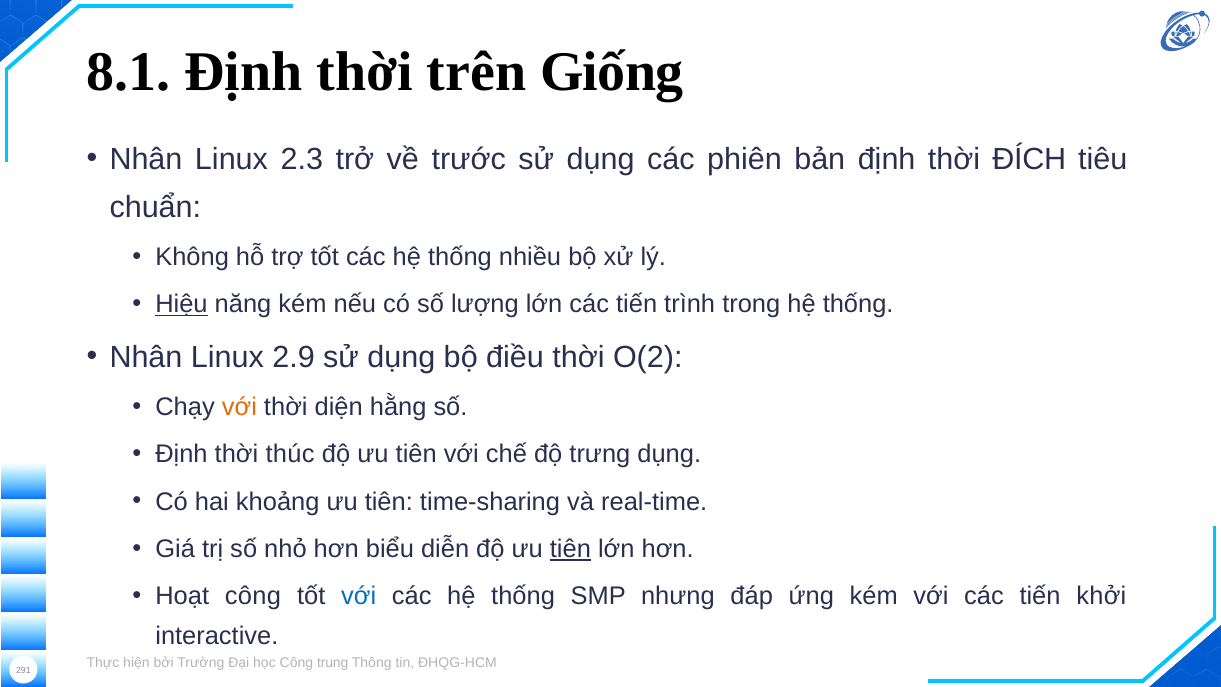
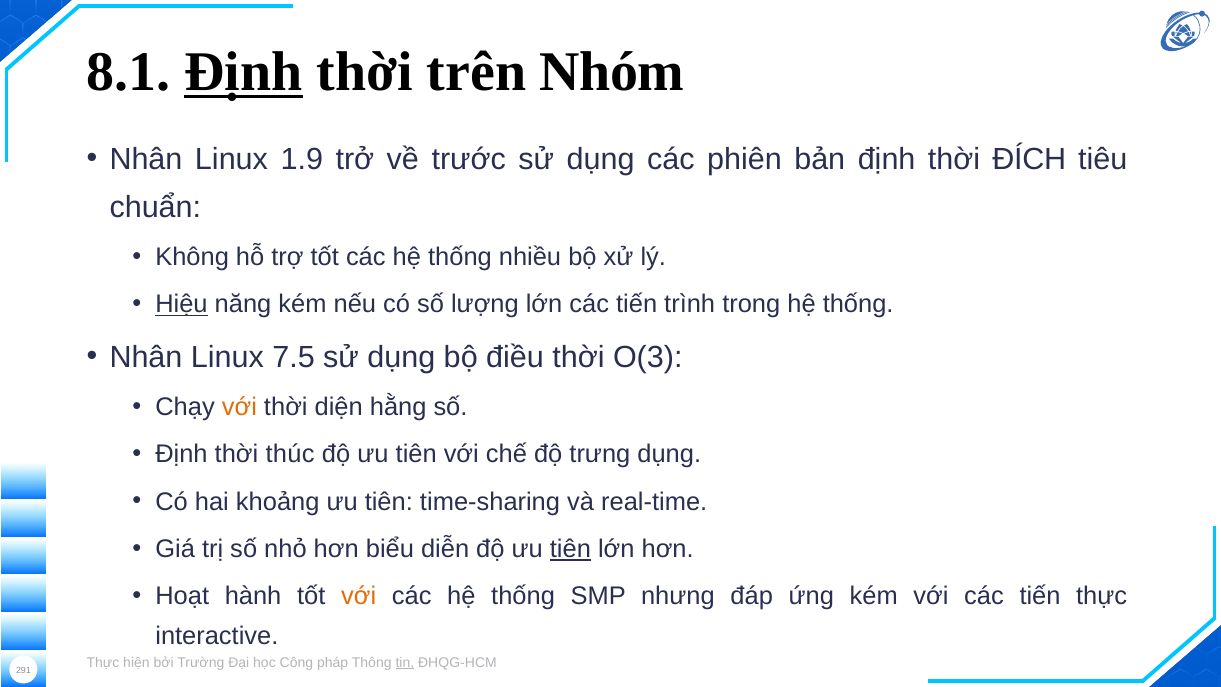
Định underline: none -> present (244, 72)
Giống: Giống -> Nhóm (612, 72)
2.3: 2.3 -> 1.9 (302, 160)
2.9: 2.9 -> 7.5 (294, 357)
O(2: O(2 -> O(3 (648, 357)
Hoạt công: công -> hành (253, 596)
với colour: blue -> orange (359, 596)
tiến khởi: khởi -> thực (1102, 596)
trung: trung -> pháp (333, 662)
tin underline: none -> present (405, 662)
